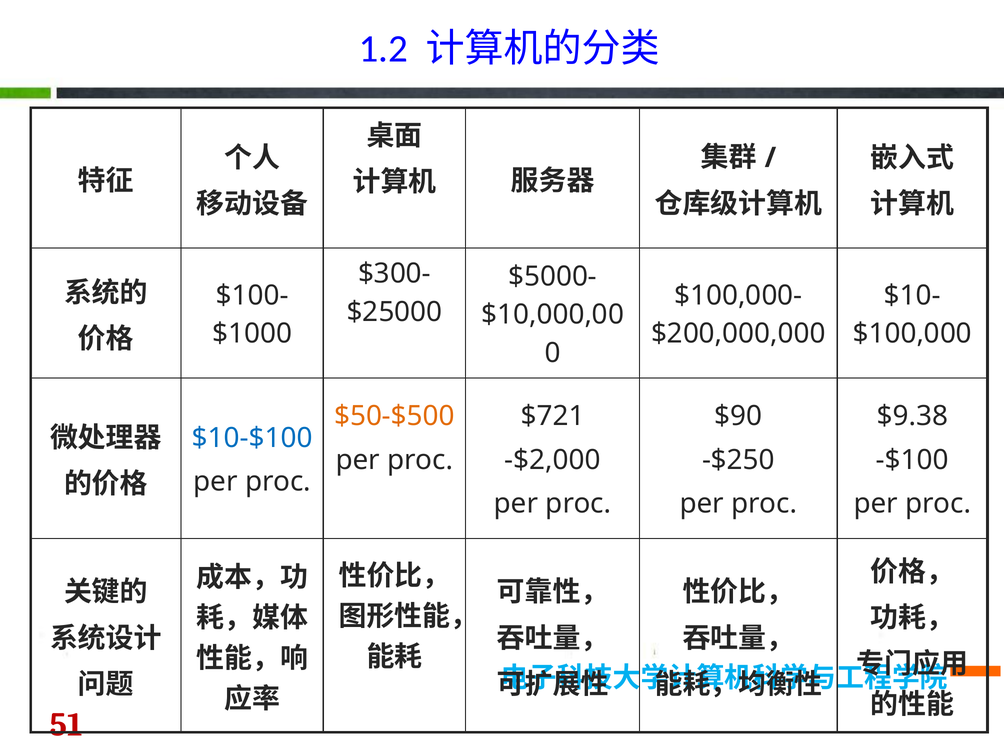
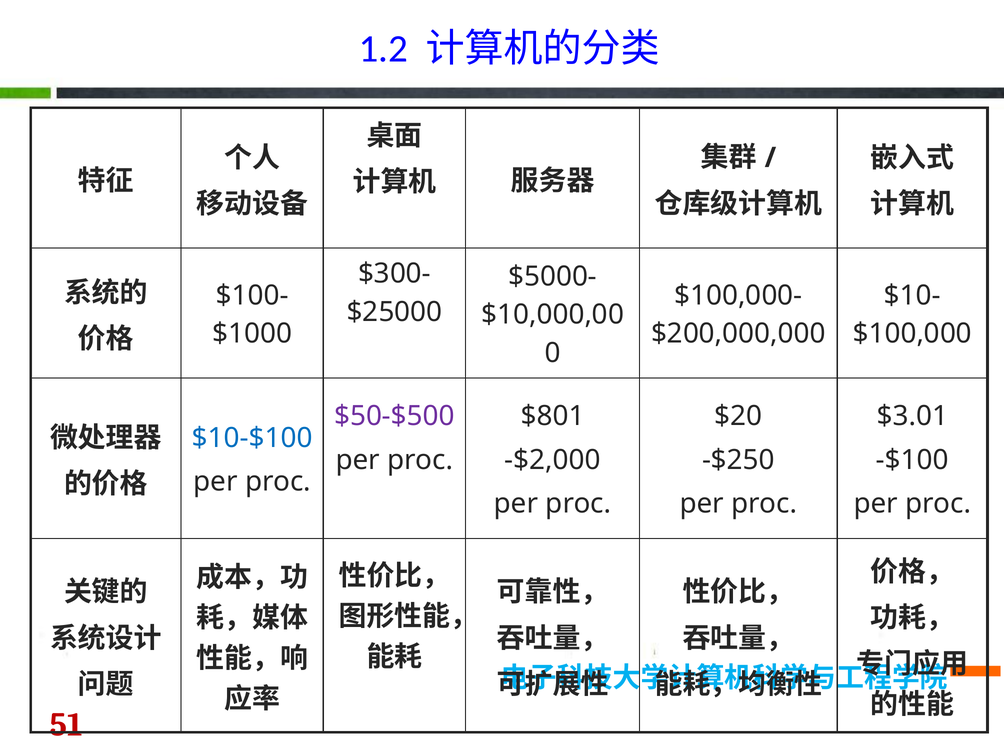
$50-$500 colour: orange -> purple (394, 416)
$721: $721 -> $801 (553, 416)
$90: $90 -> $20 (738, 416)
$9.38: $9.38 -> $3.01 (912, 416)
